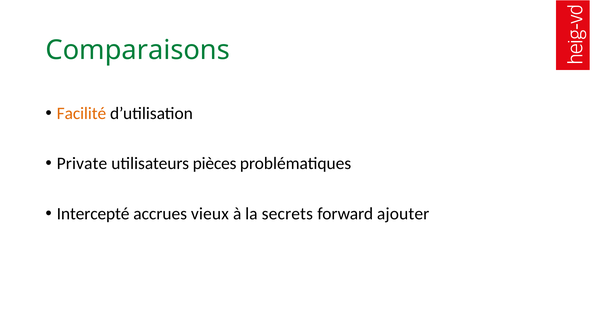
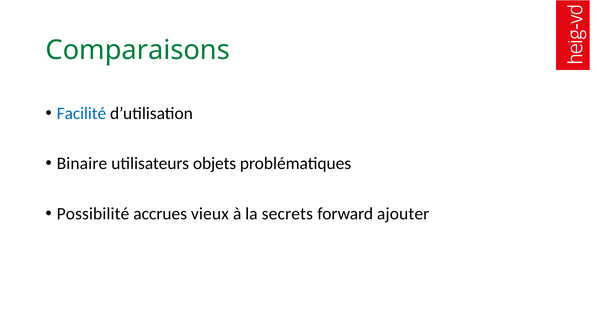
Facilité colour: orange -> blue (81, 113)
Private: Private -> Binaire (82, 163)
pièces: pièces -> objets (215, 163)
Intercepté: Intercepté -> Possibilité (93, 214)
